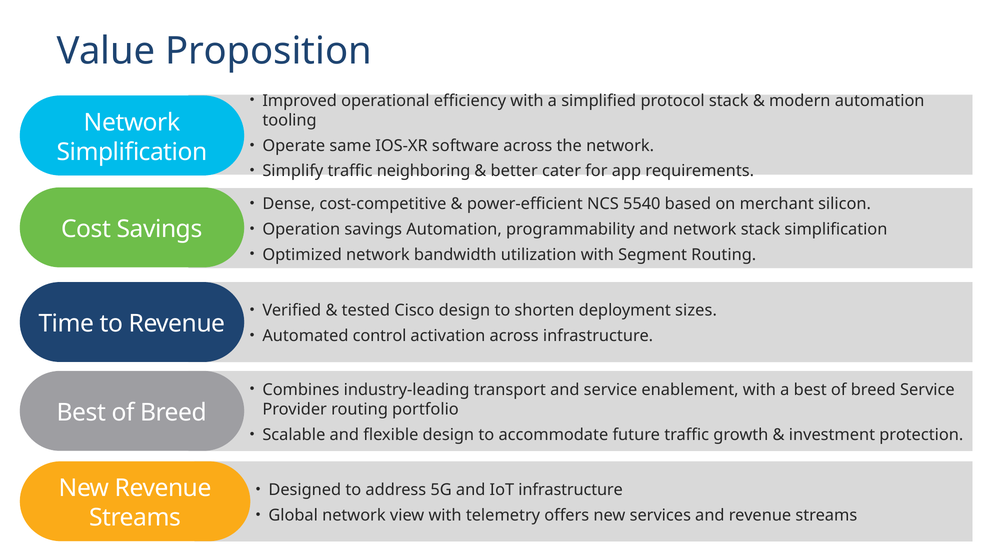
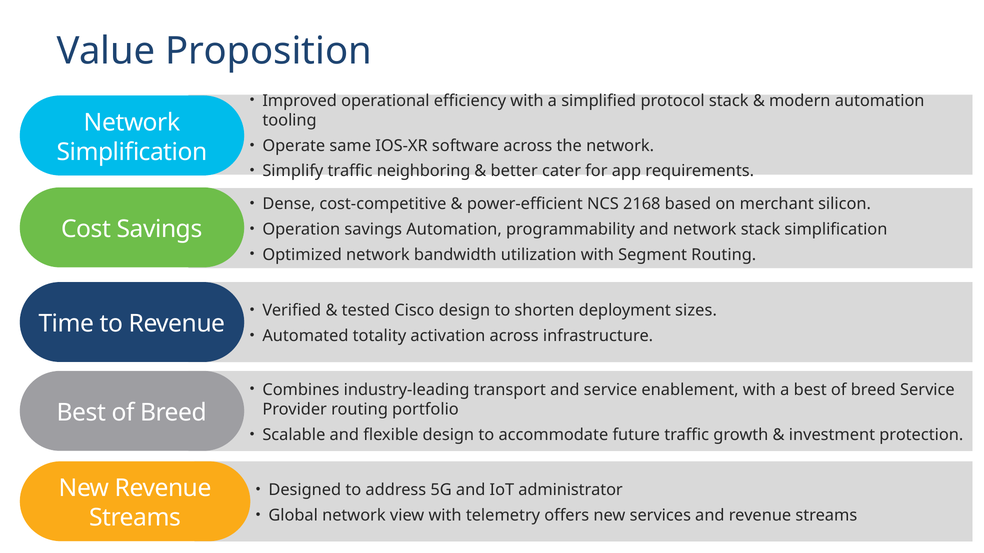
5540: 5540 -> 2168 (642, 204)
control: control -> totality (380, 336)
IoT infrastructure: infrastructure -> administrator (571, 490)
